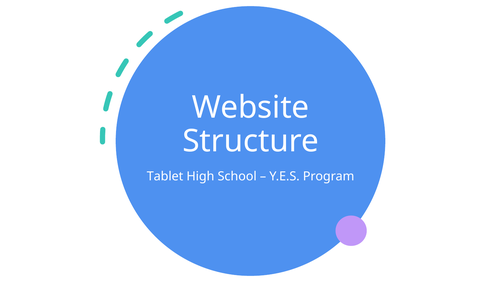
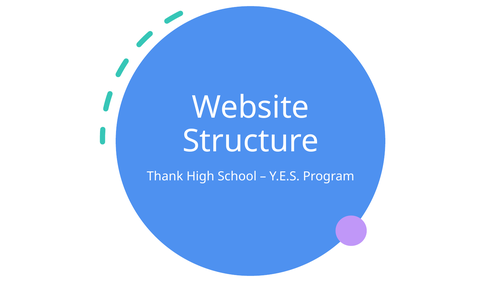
Tablet: Tablet -> Thank (165, 176)
